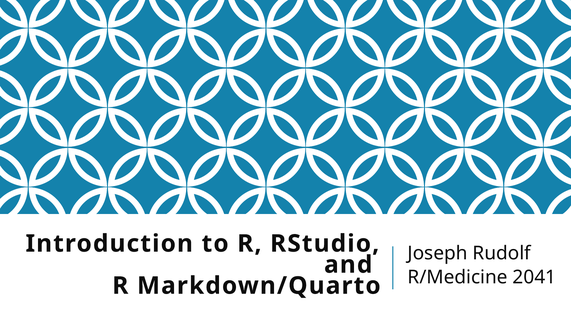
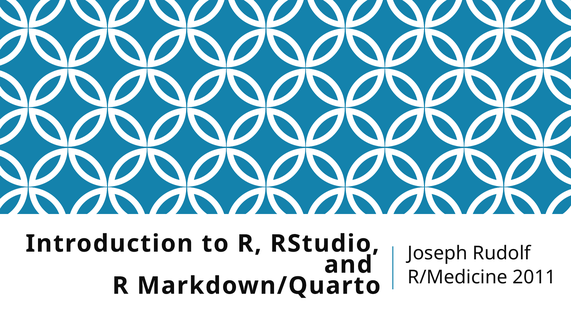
2041: 2041 -> 2011 (534, 278)
